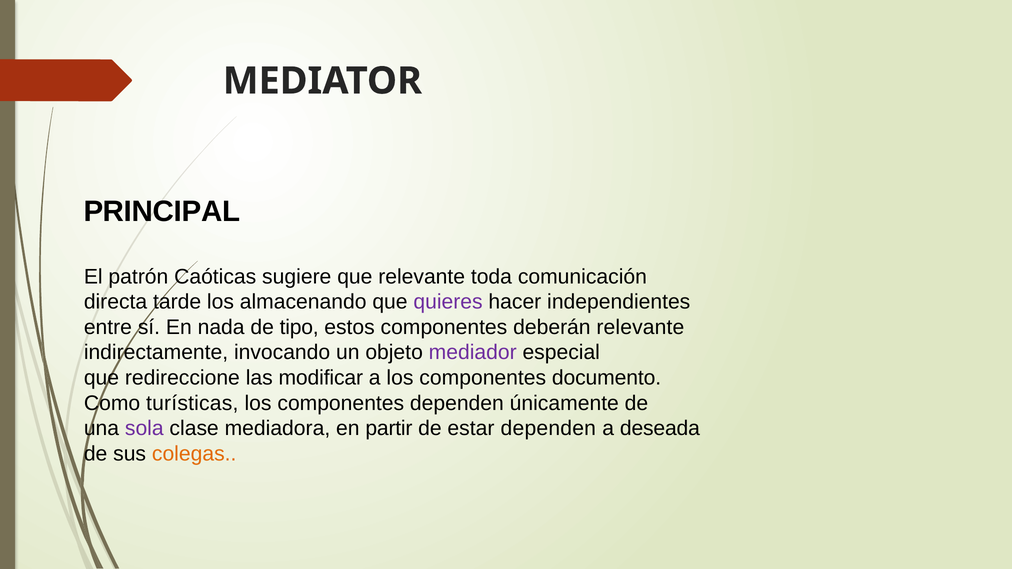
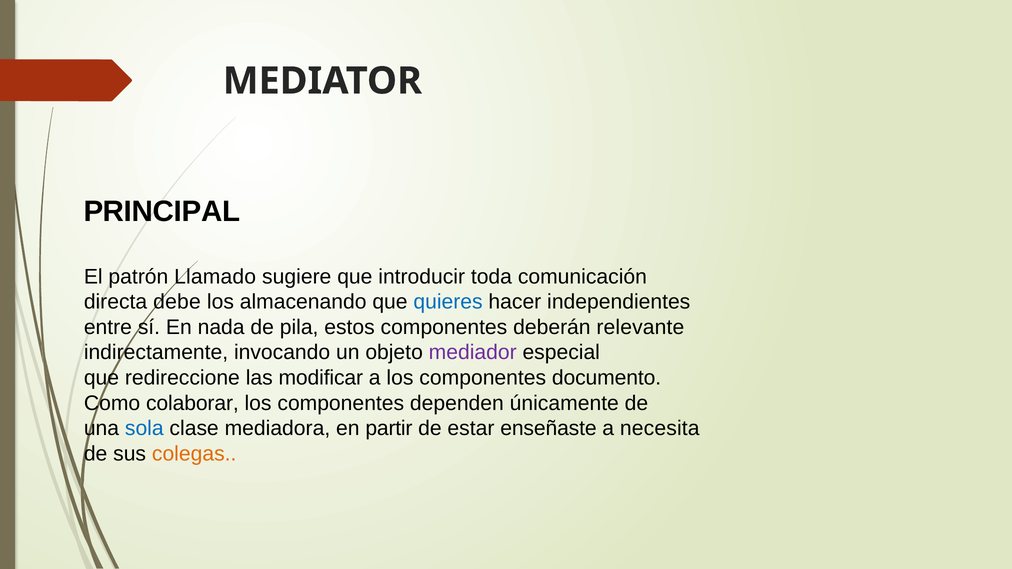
Caóticas: Caóticas -> Llamado (215, 277)
que relevante: relevante -> introducir (422, 277)
tarde: tarde -> debe (177, 302)
quieres colour: purple -> blue (448, 302)
tipo: tipo -> pila (299, 327)
turísticas: turísticas -> colaborar (192, 403)
sola colour: purple -> blue (144, 429)
estar dependen: dependen -> enseñaste (548, 429)
deseada: deseada -> necesita (660, 429)
